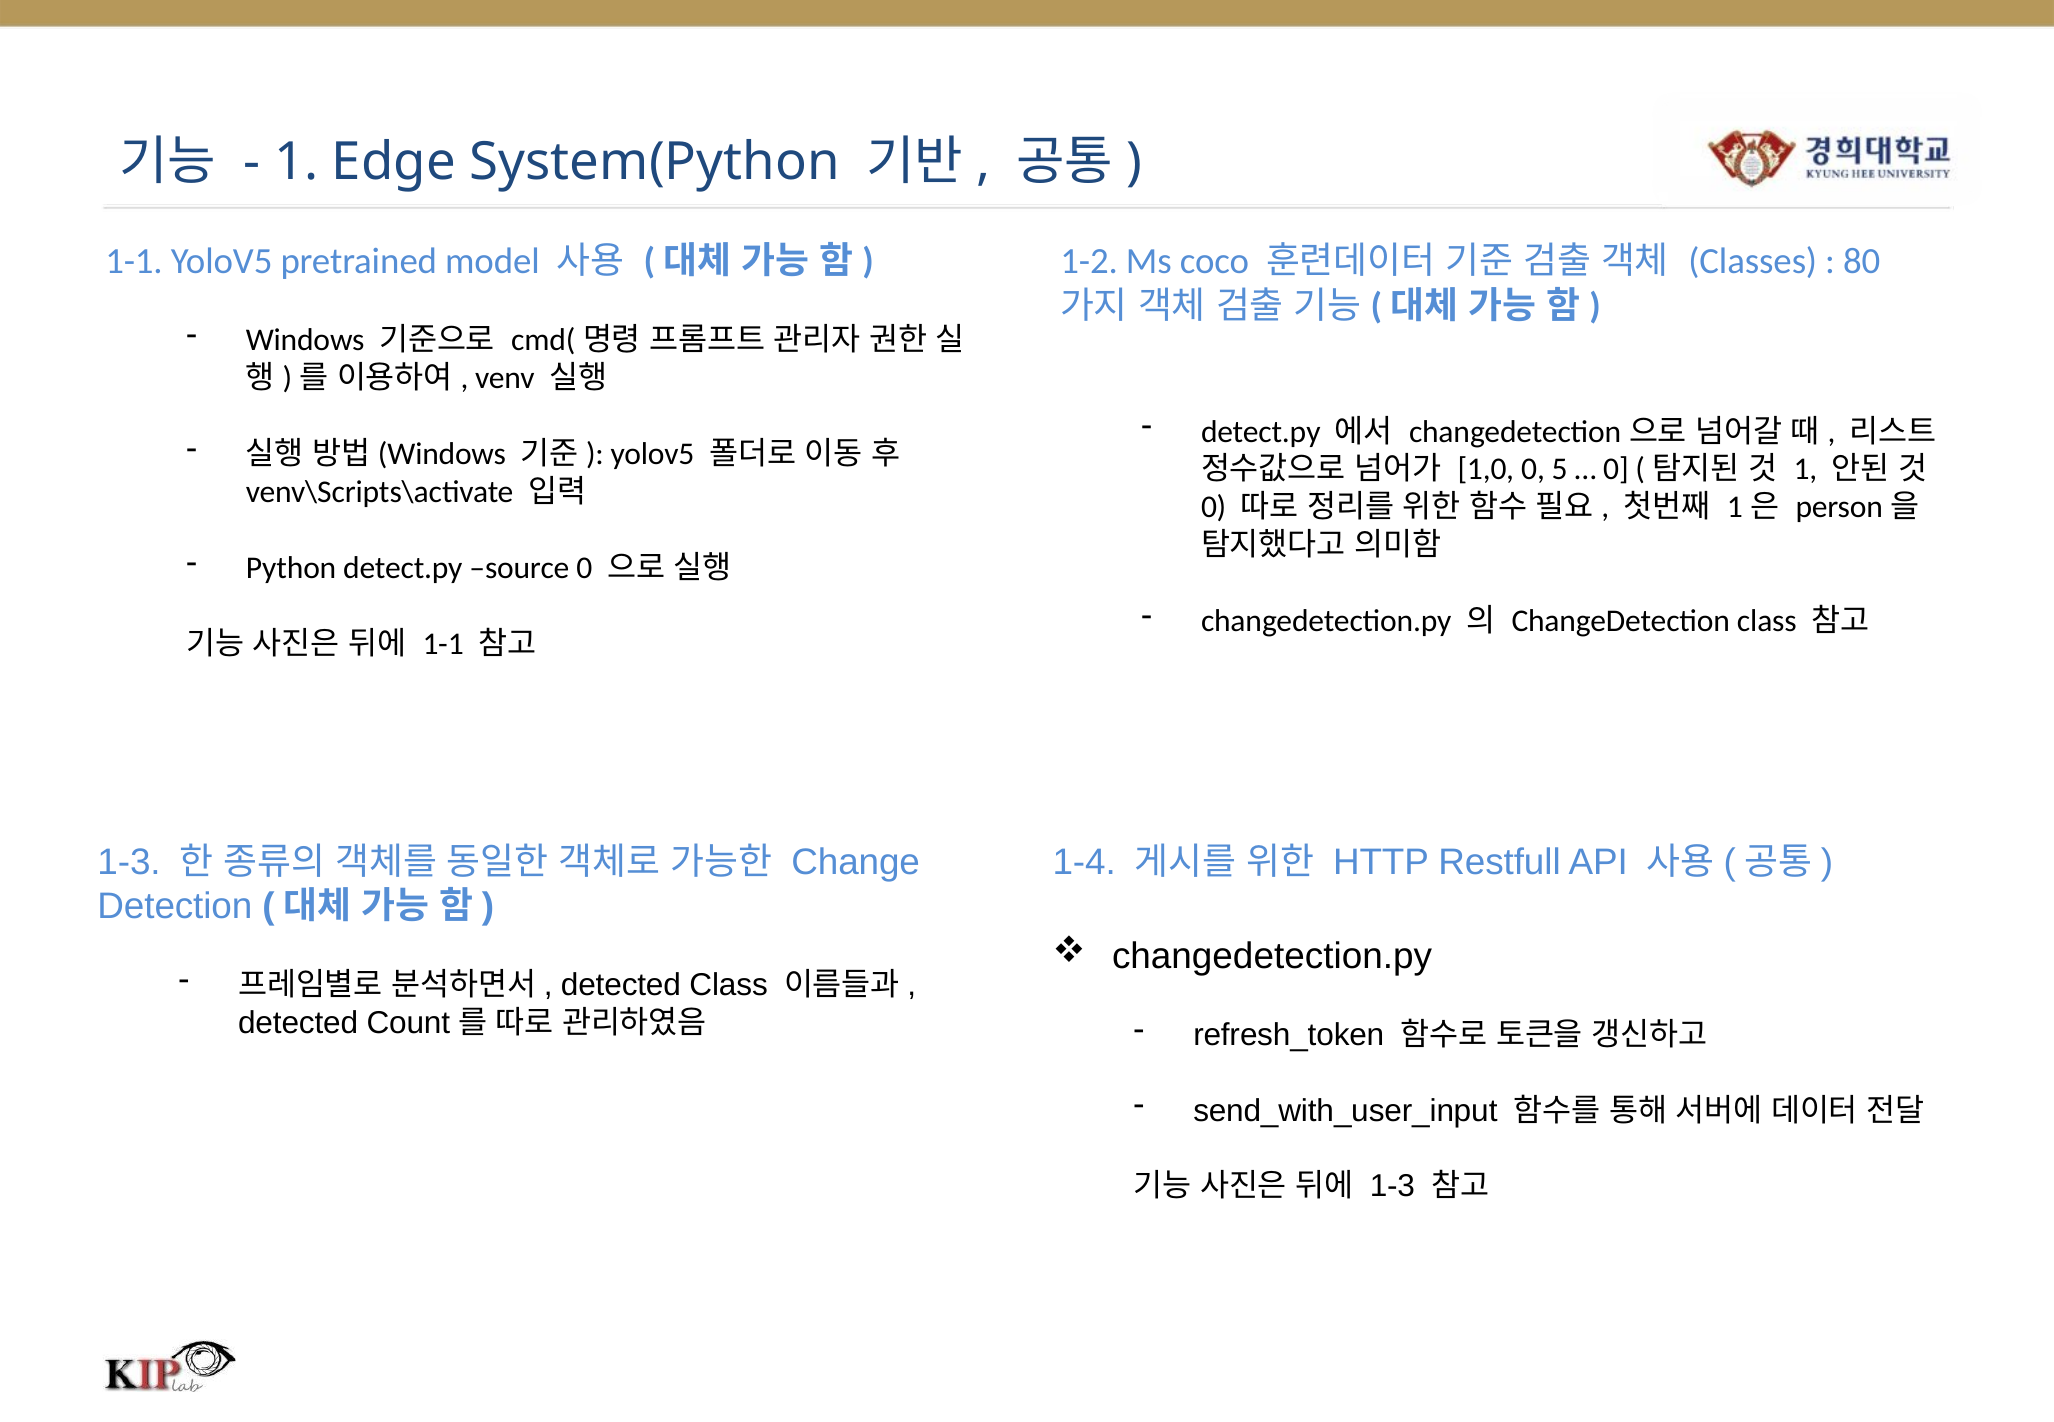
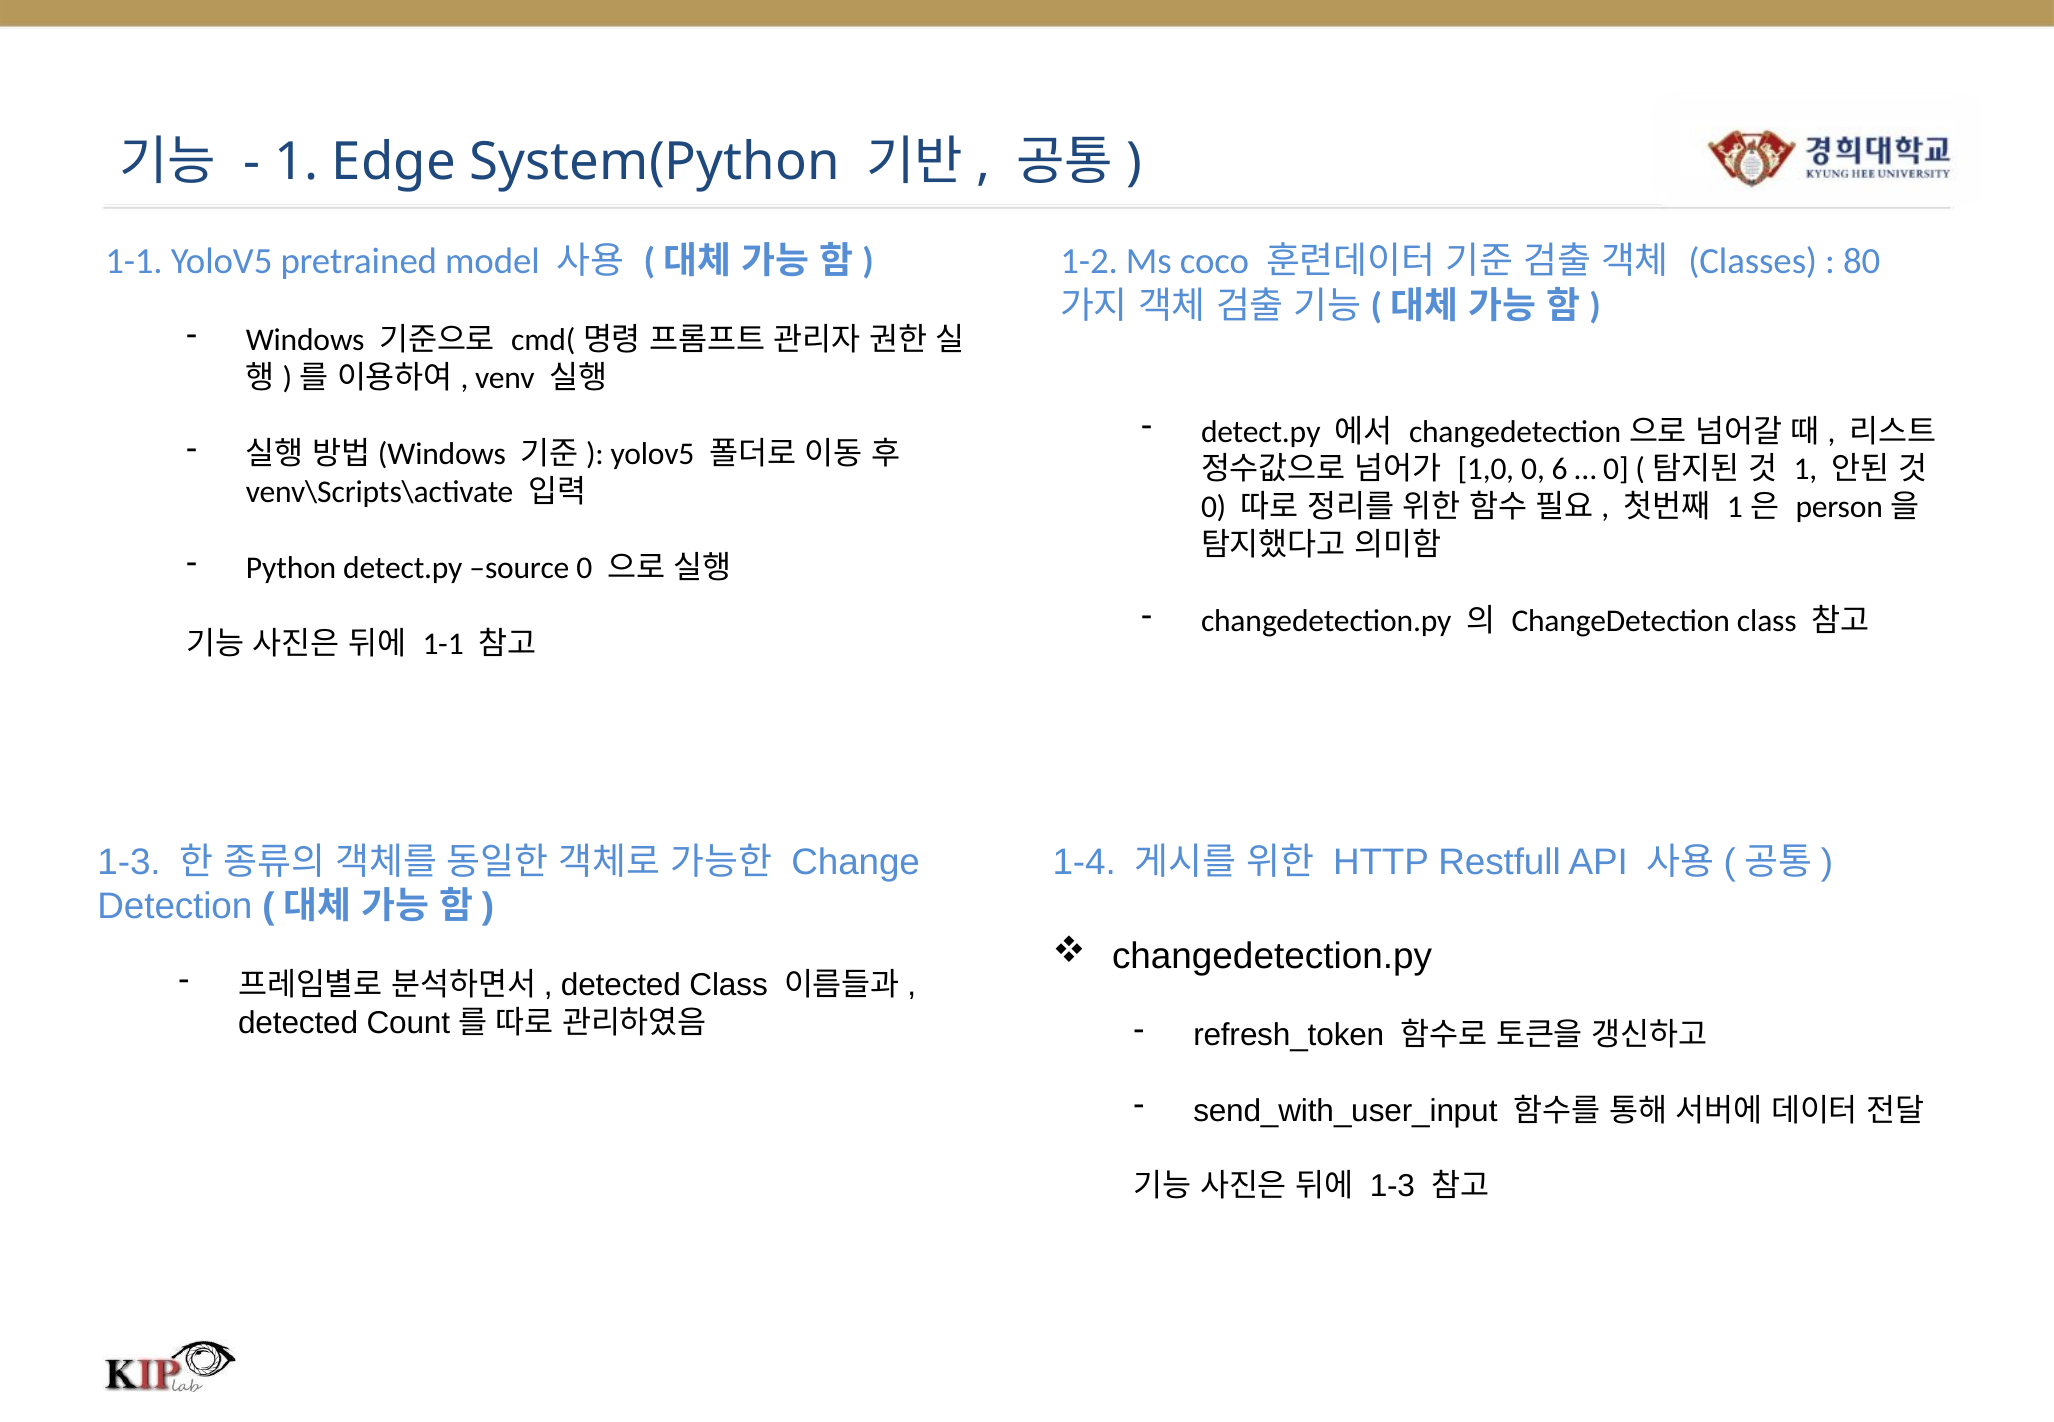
5: 5 -> 6 (1560, 470)
